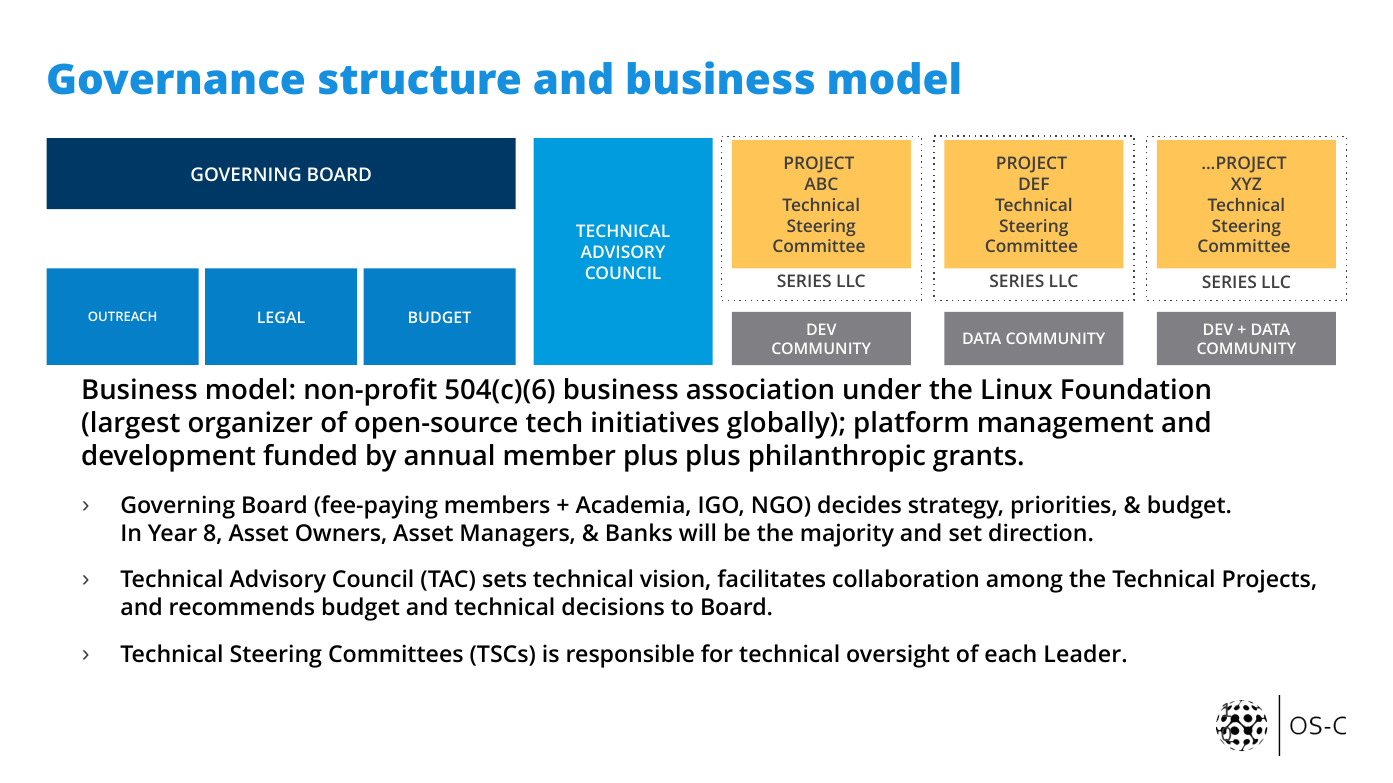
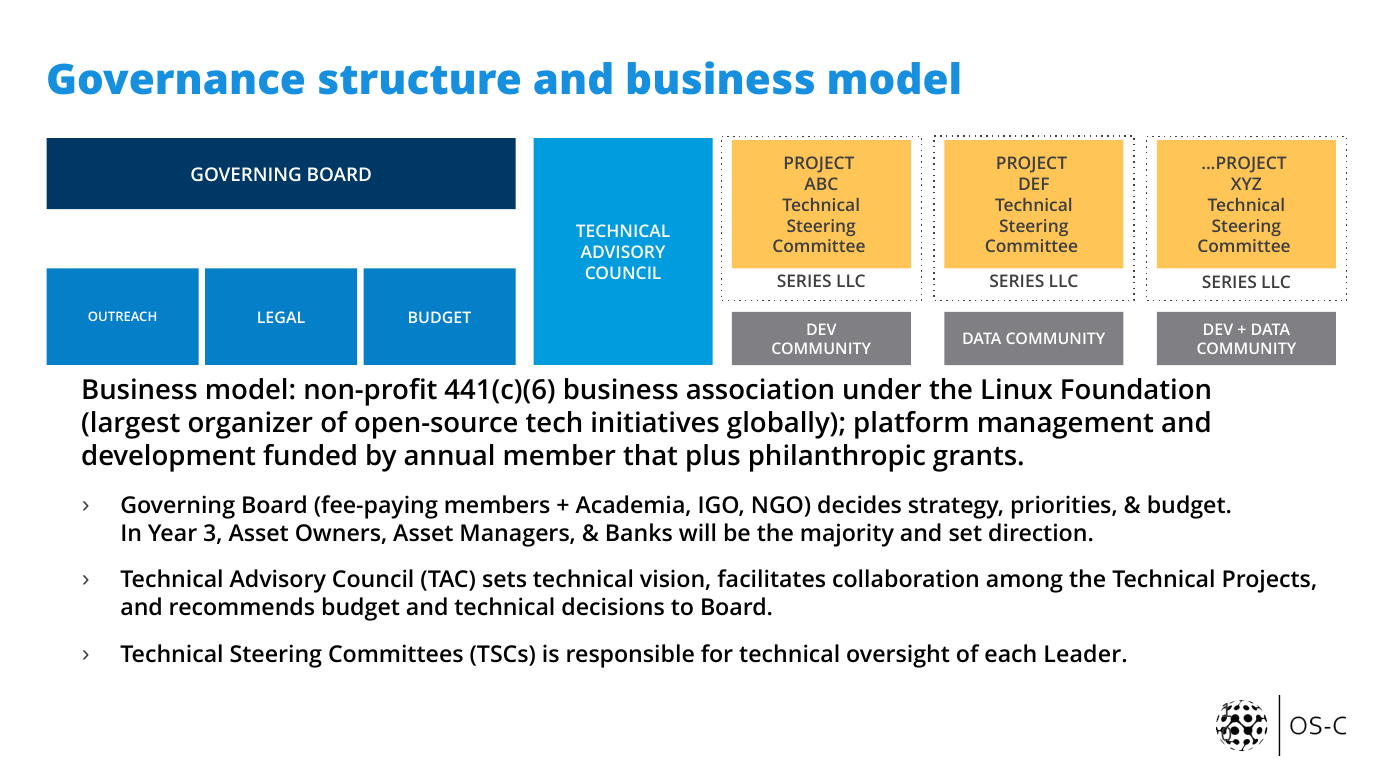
504(c)(6: 504(c)(6 -> 441(c)(6 (500, 391)
member plus: plus -> that (651, 457)
8: 8 -> 3 (213, 534)
